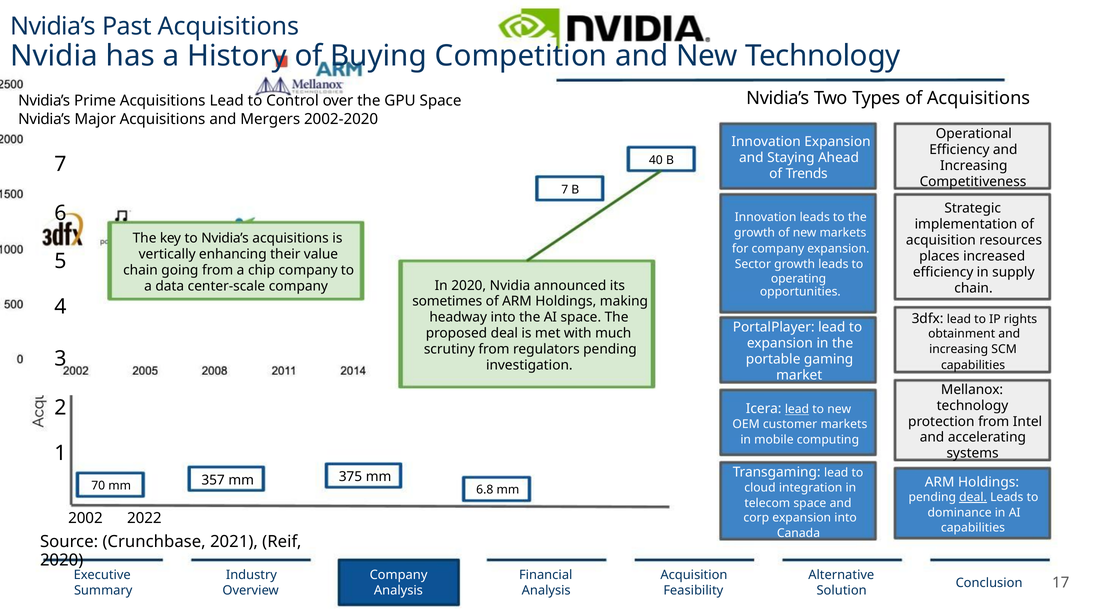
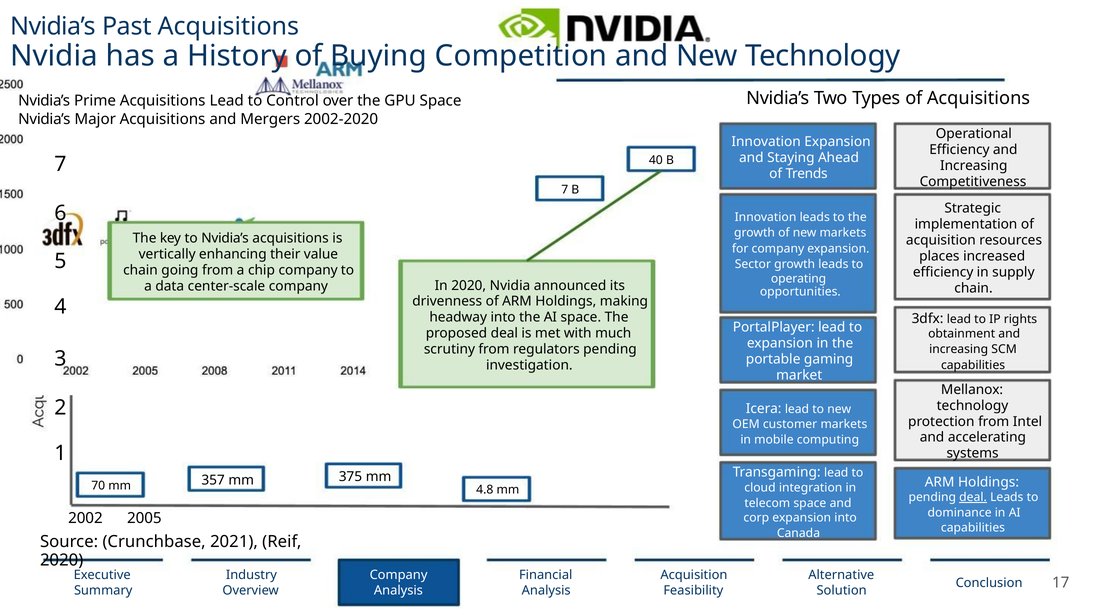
sometimes: sometimes -> drivenness (447, 301)
lead underline: present -> none (797, 409)
6.8: 6.8 -> 4.8 (485, 489)
2022: 2022 -> 2005 (144, 518)
